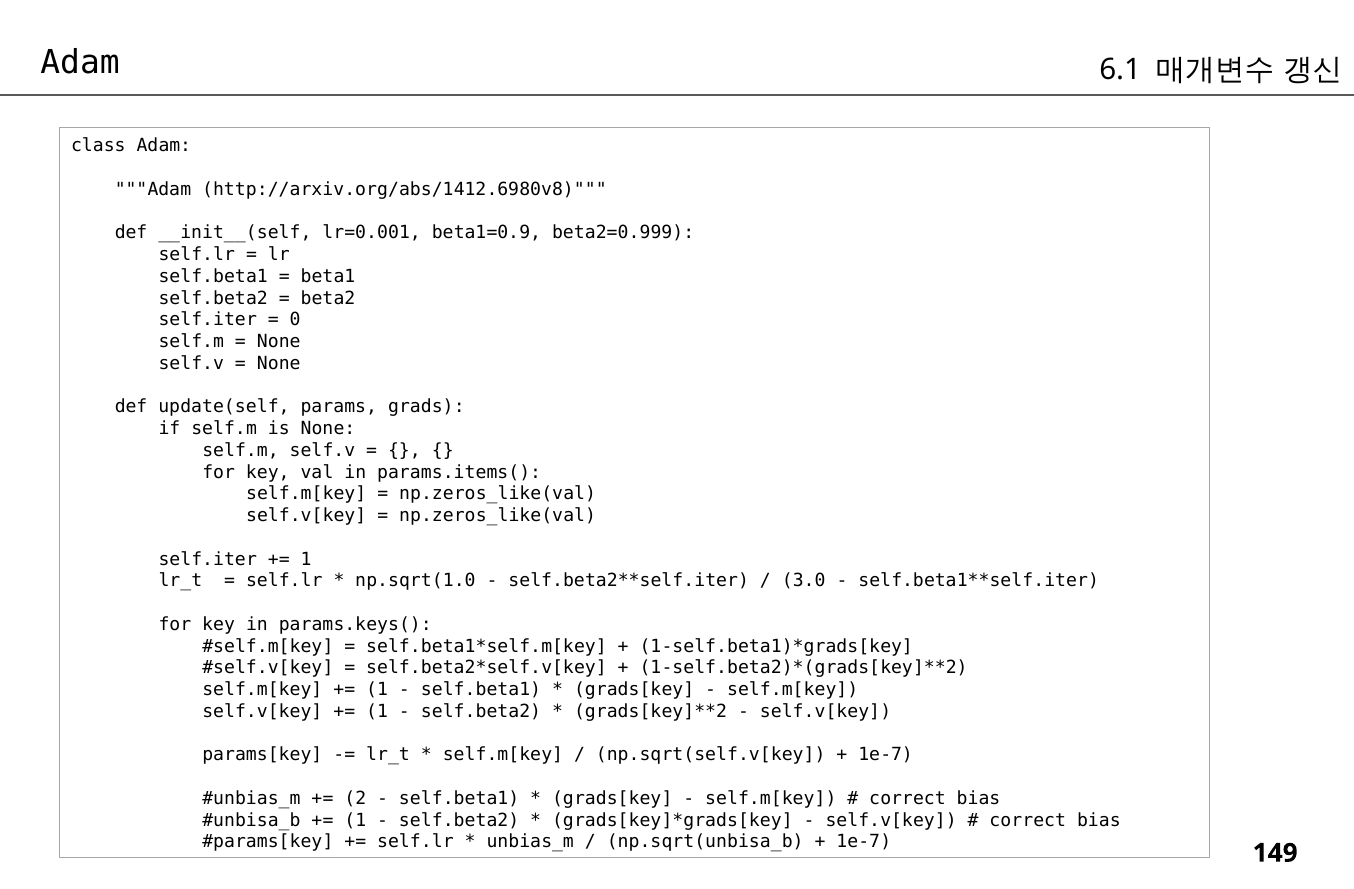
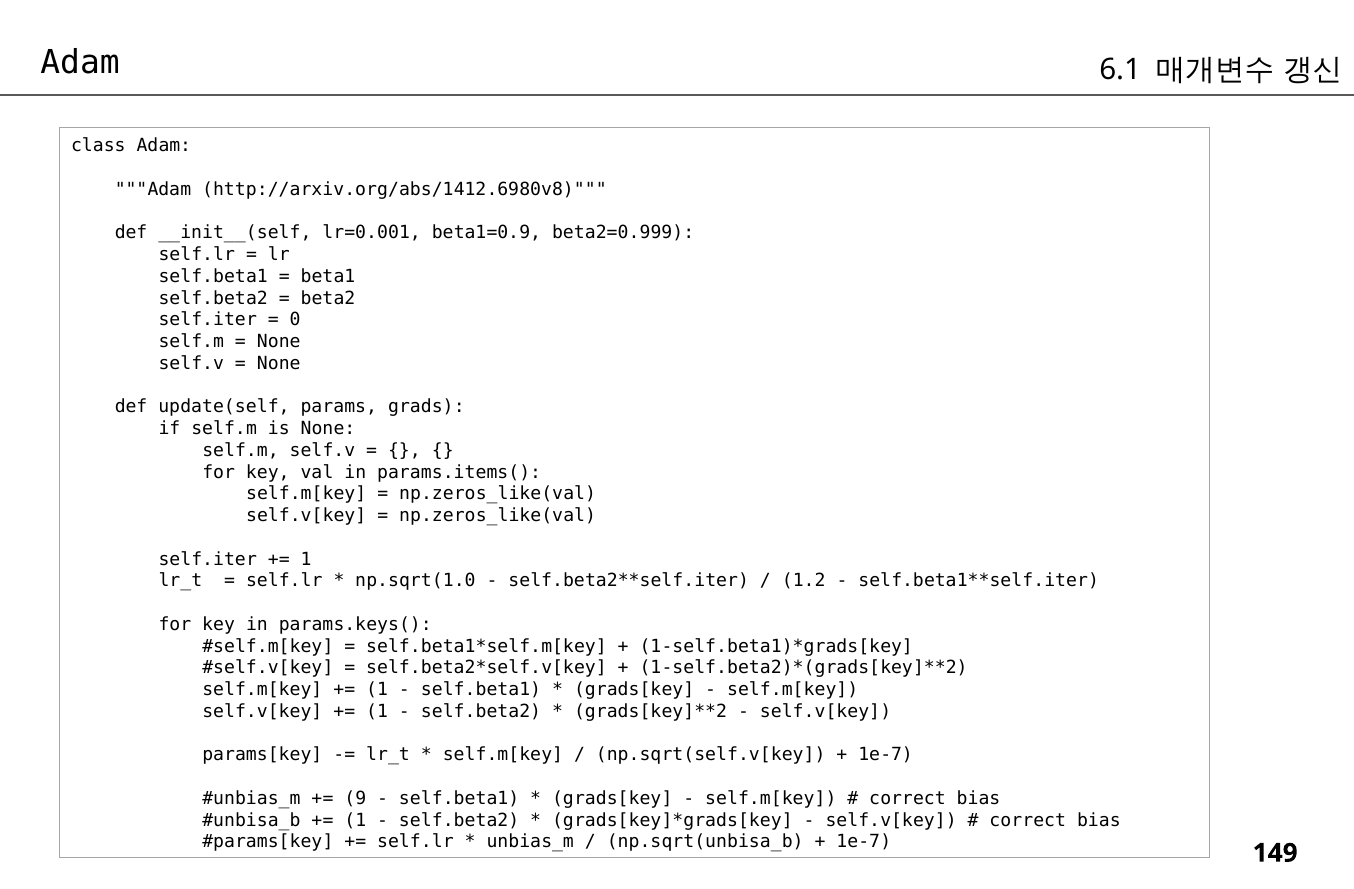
3.0: 3.0 -> 1.2 (804, 581)
2: 2 -> 9 (355, 799)
